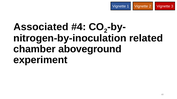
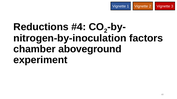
Associated: Associated -> Reductions (41, 27)
related: related -> factors (146, 38)
